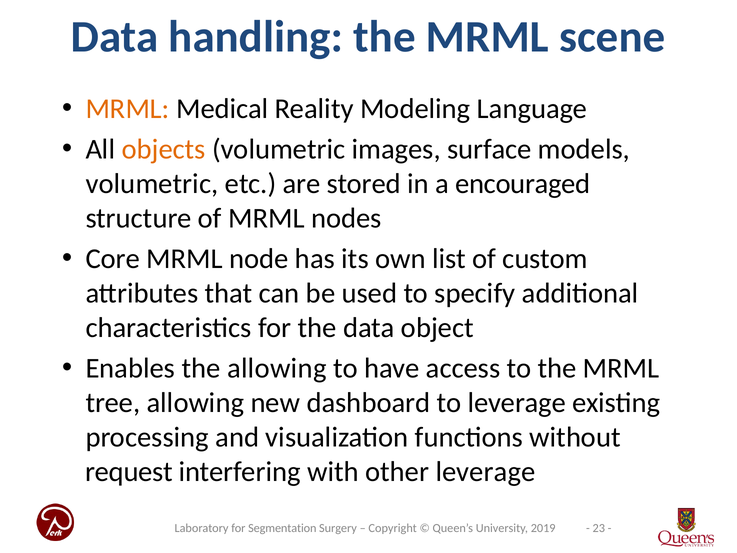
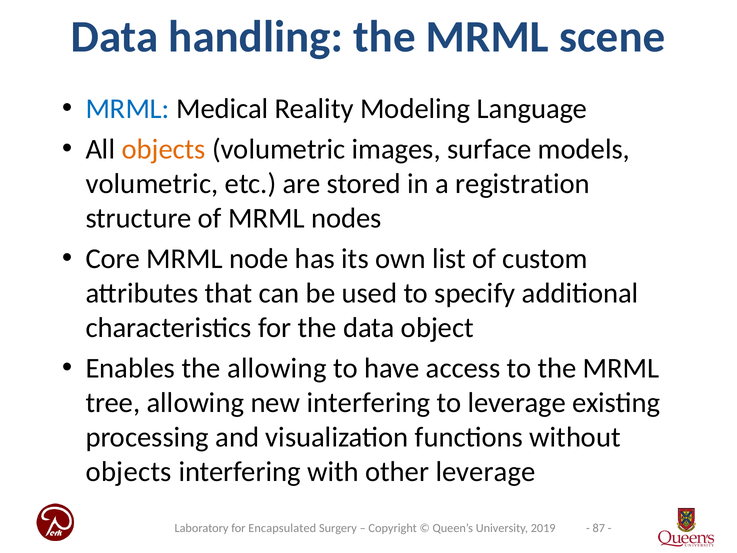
MRML colour: orange -> blue (128, 109)
encouraged: encouraged -> registration (523, 184)
new dashboard: dashboard -> interfering (368, 403)
request: request -> objects (129, 471)
23: 23 -> 87 (599, 528)
Segmentation: Segmentation -> Encapsulated (282, 528)
